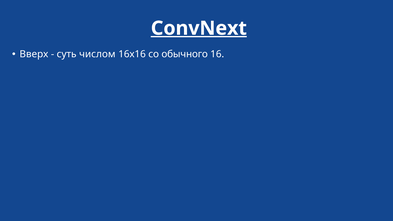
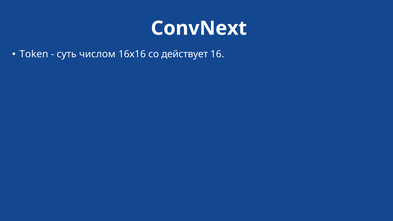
ConvNext underline: present -> none (199, 28)
Вверх: Вверх -> Token (34, 54)
обычного: обычного -> действует (185, 54)
